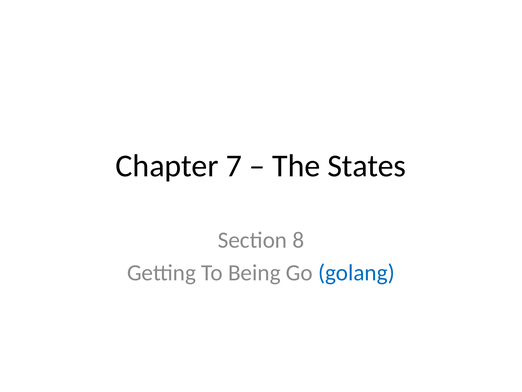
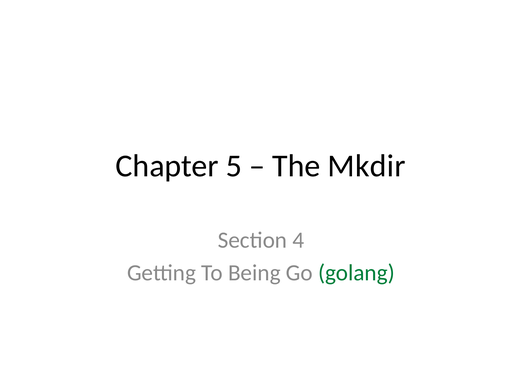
7: 7 -> 5 (234, 166)
States: States -> Mkdir (367, 166)
8: 8 -> 4 (298, 240)
golang colour: blue -> green (356, 272)
